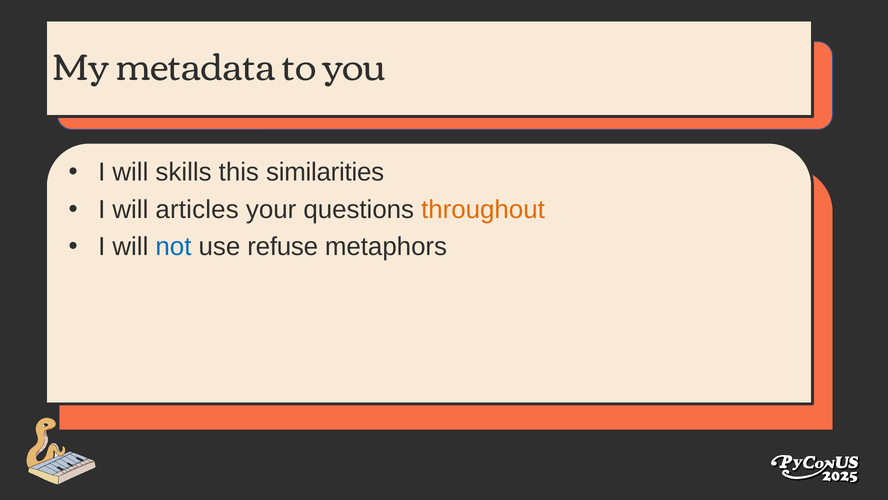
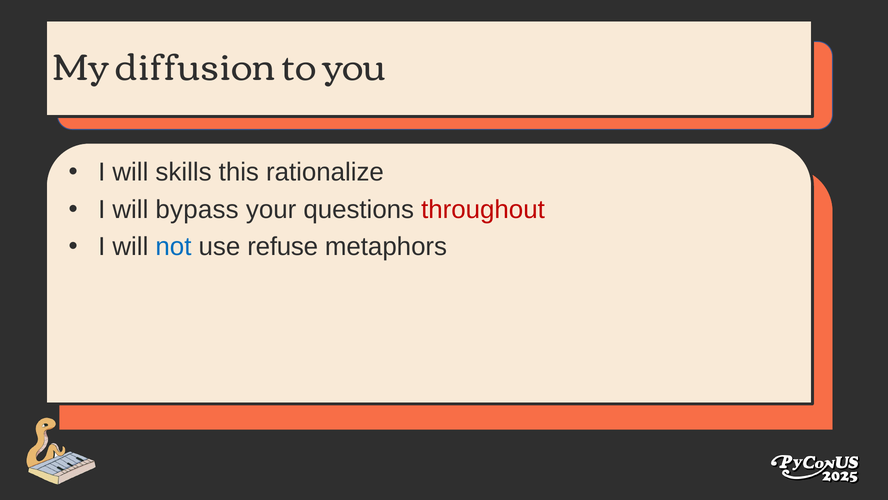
metadata: metadata -> diffusion (196, 68)
similarities: similarities -> rationalize (325, 172)
articles: articles -> bypass (197, 209)
throughout colour: orange -> red (483, 209)
